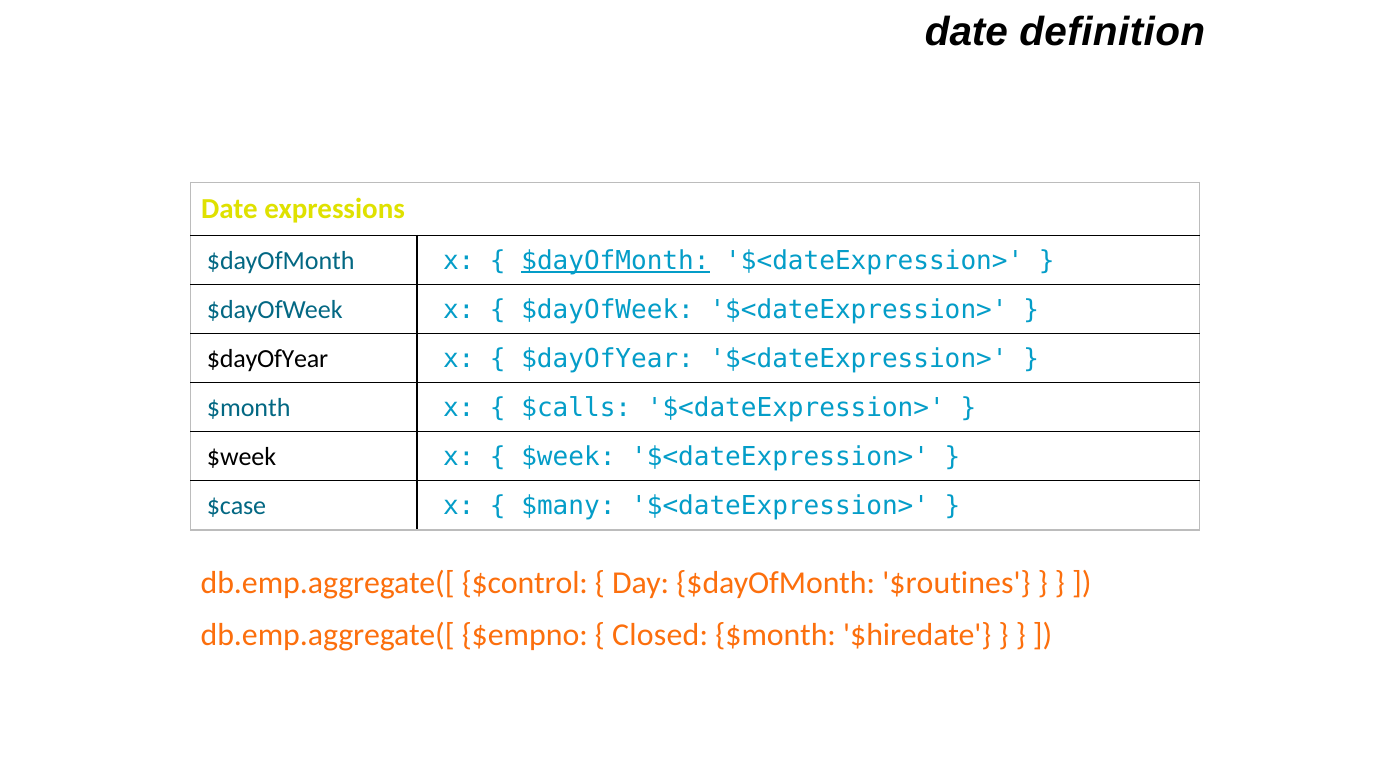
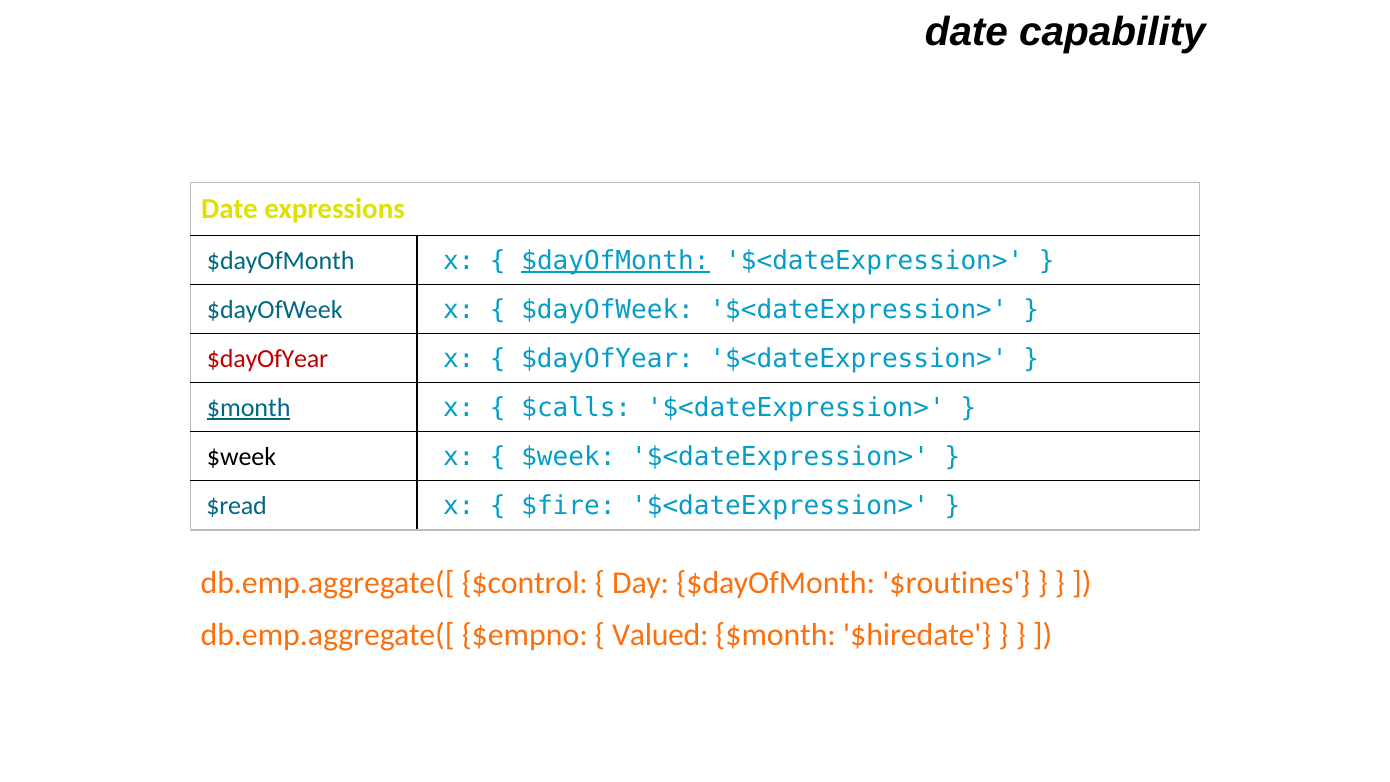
definition: definition -> capability (1112, 32)
$dayOfYear colour: black -> red (268, 359)
$month underline: none -> present (249, 408)
$case: $case -> $read (237, 506)
$many: $many -> $fire (568, 506)
Closed: Closed -> Valued (660, 635)
